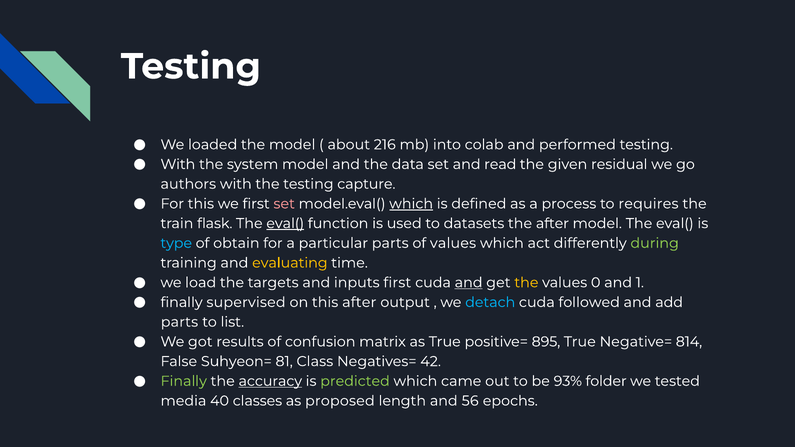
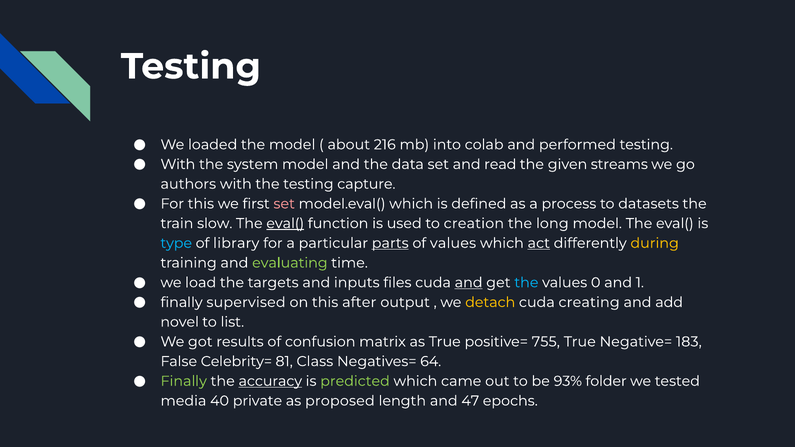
residual: residual -> streams (619, 164)
which underline: present -> none (411, 204)
requires: requires -> datasets (649, 204)
flask: flask -> slow (215, 224)
datasets: datasets -> creation (474, 224)
the after: after -> long (552, 224)
obtain: obtain -> library (236, 243)
parts underline: none -> present (390, 243)
act underline: none -> present (539, 243)
during colour: light green -> yellow (655, 243)
evaluating colour: yellow -> light green (290, 263)
inputs first: first -> files (397, 283)
the colour: yellow -> light blue (526, 283)
detach colour: light blue -> yellow (490, 302)
followed: followed -> creating (589, 302)
parts: parts -> novel (180, 322)
895: 895 -> 755 (546, 342)
814: 814 -> 183 (689, 342)
Suhyeon=: Suhyeon= -> Celebrity= (236, 362)
42: 42 -> 64 (431, 362)
classes: classes -> private (257, 401)
56: 56 -> 47 (470, 401)
